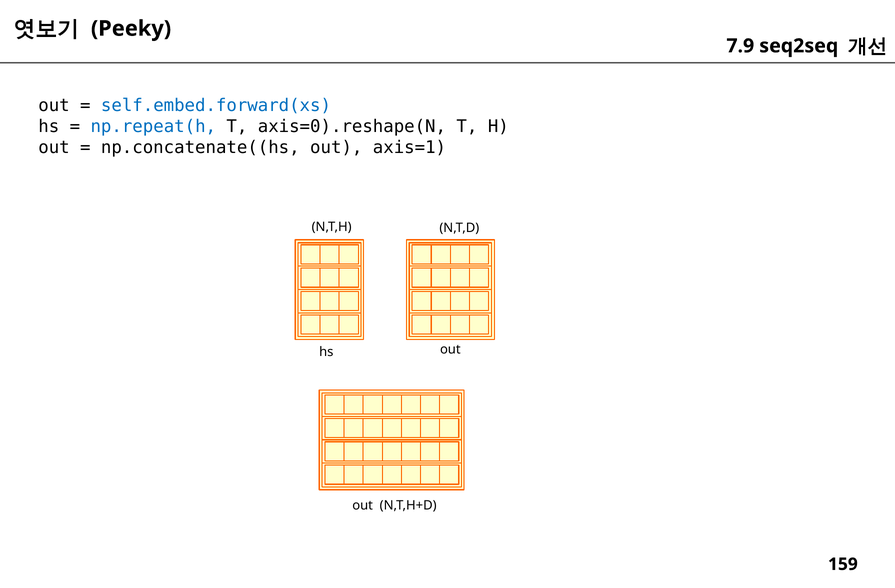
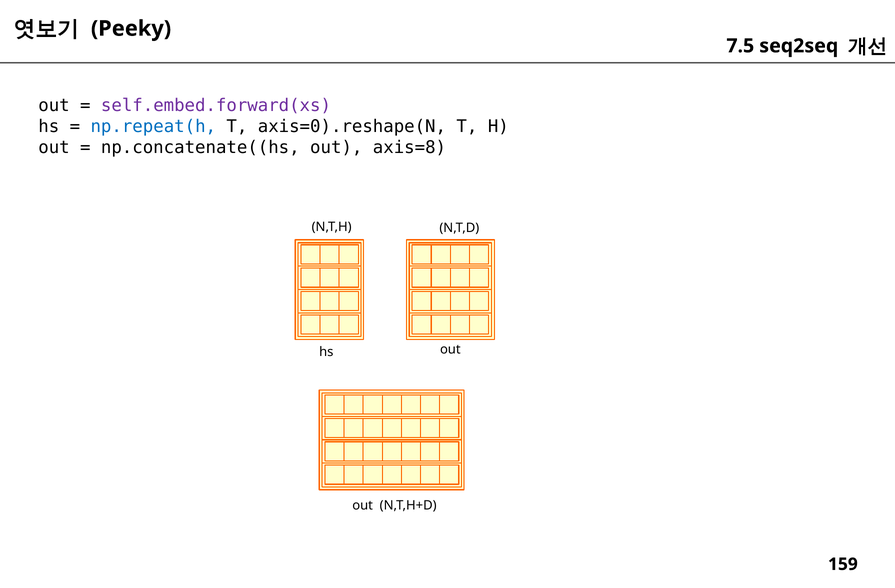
7.9: 7.9 -> 7.5 (740, 46)
self.embed.forward(xs colour: blue -> purple (216, 106)
axis=1: axis=1 -> axis=8 (409, 147)
